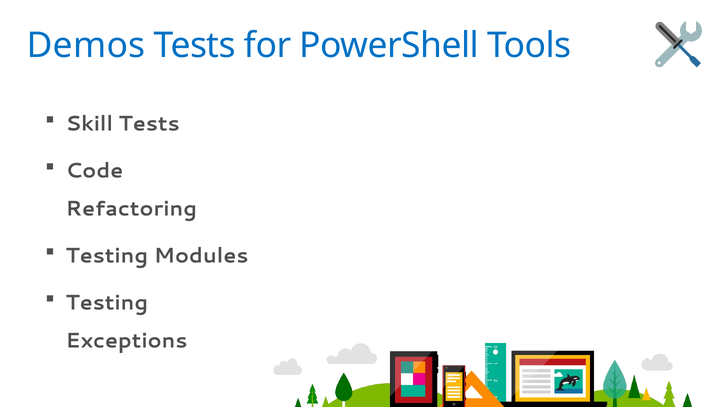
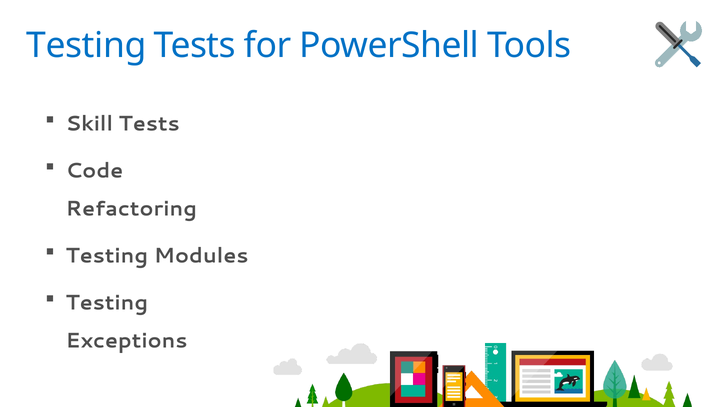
Demos: Demos -> Testing (86, 46)
